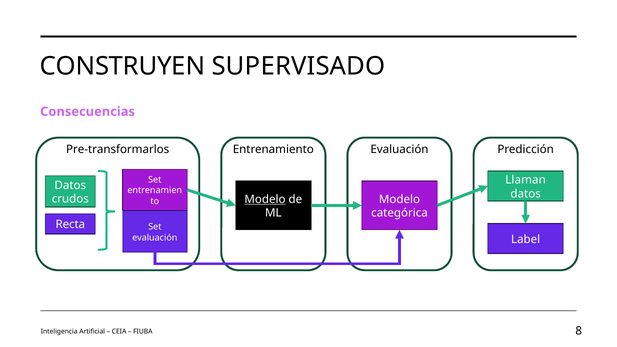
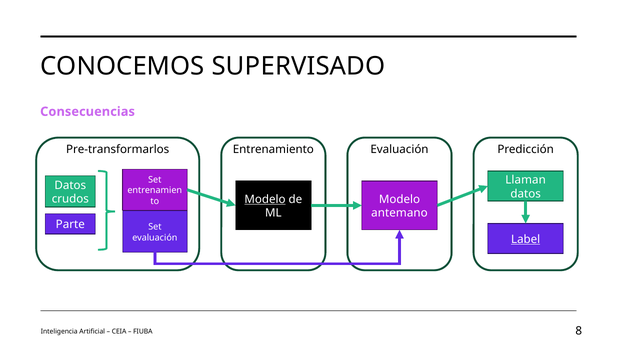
CONSTRUYEN: CONSTRUYEN -> CONOCEMOS (122, 66)
categórica: categórica -> antemano (399, 213)
Recta: Recta -> Parte (70, 225)
Label underline: none -> present (526, 239)
